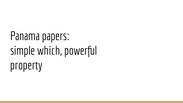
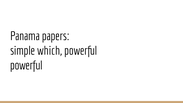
property: property -> powerful (26, 65)
